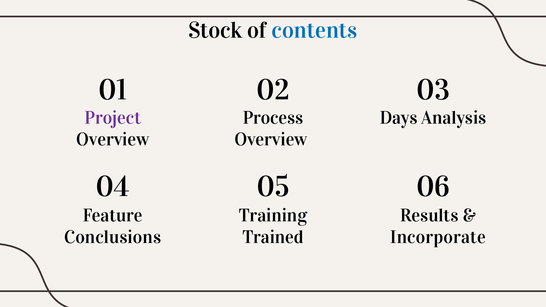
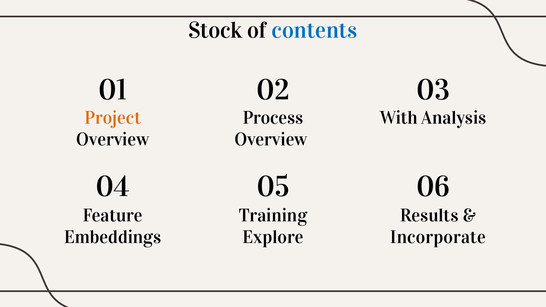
Project colour: purple -> orange (113, 118)
Days: Days -> With (399, 118)
Conclusions: Conclusions -> Embeddings (113, 237)
Trained: Trained -> Explore (273, 237)
